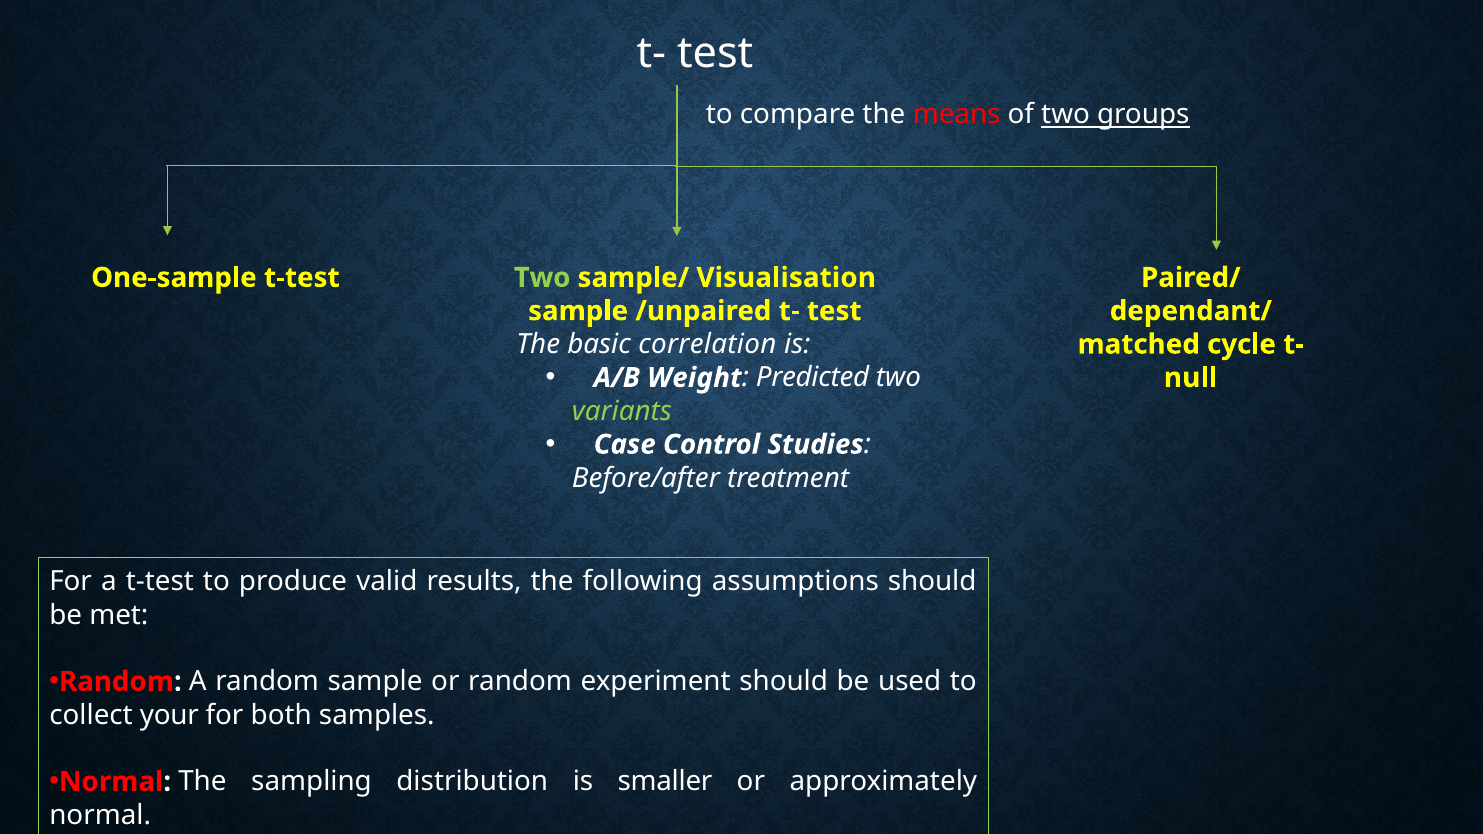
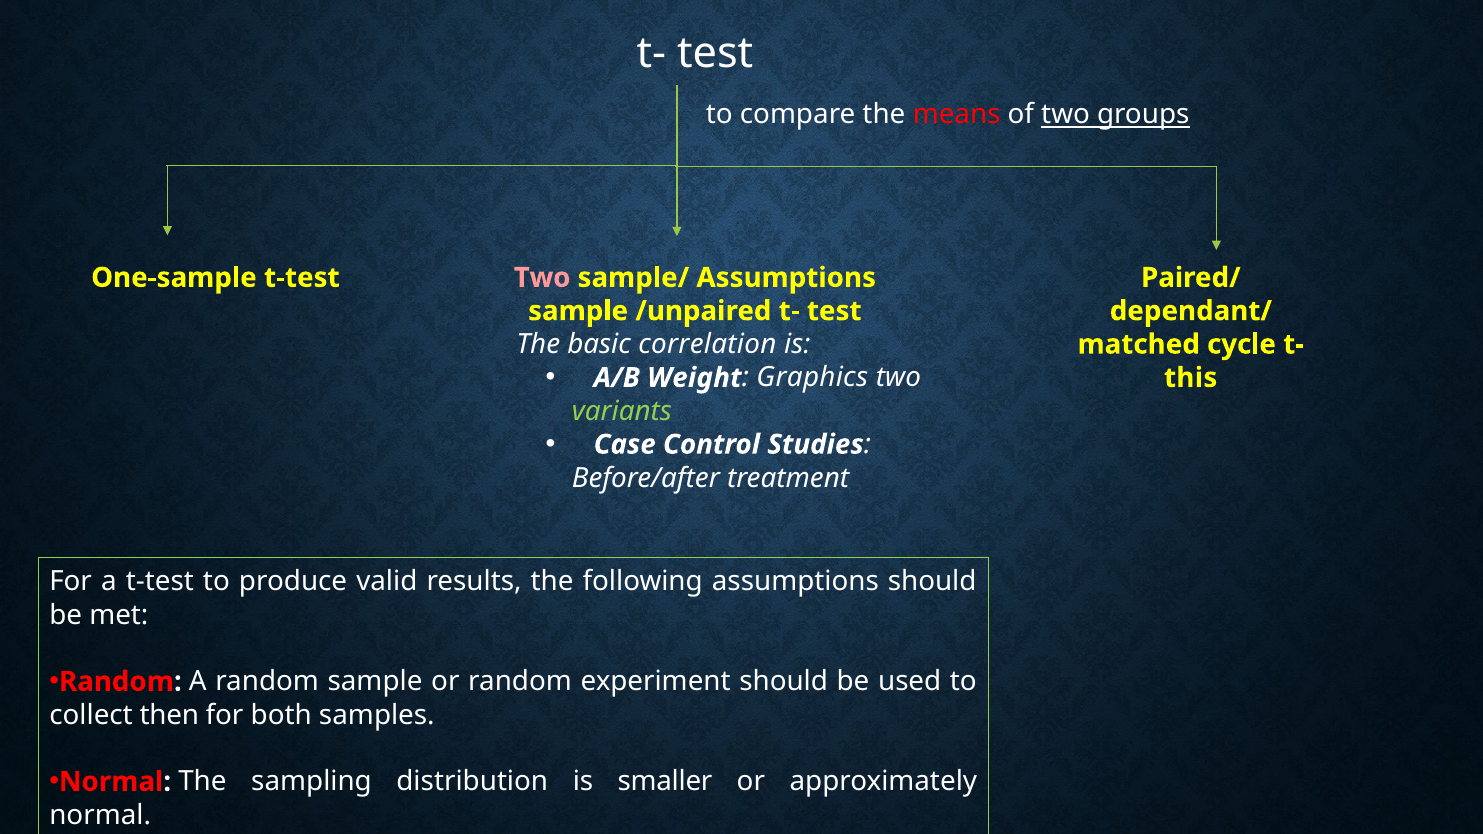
Two colour: light green -> pink (542, 278)
sample/ Visualisation: Visualisation -> Assumptions (786, 278)
Predicted: Predicted -> Graphics (812, 378)
null: null -> this (1191, 378)
your: your -> then (169, 715)
